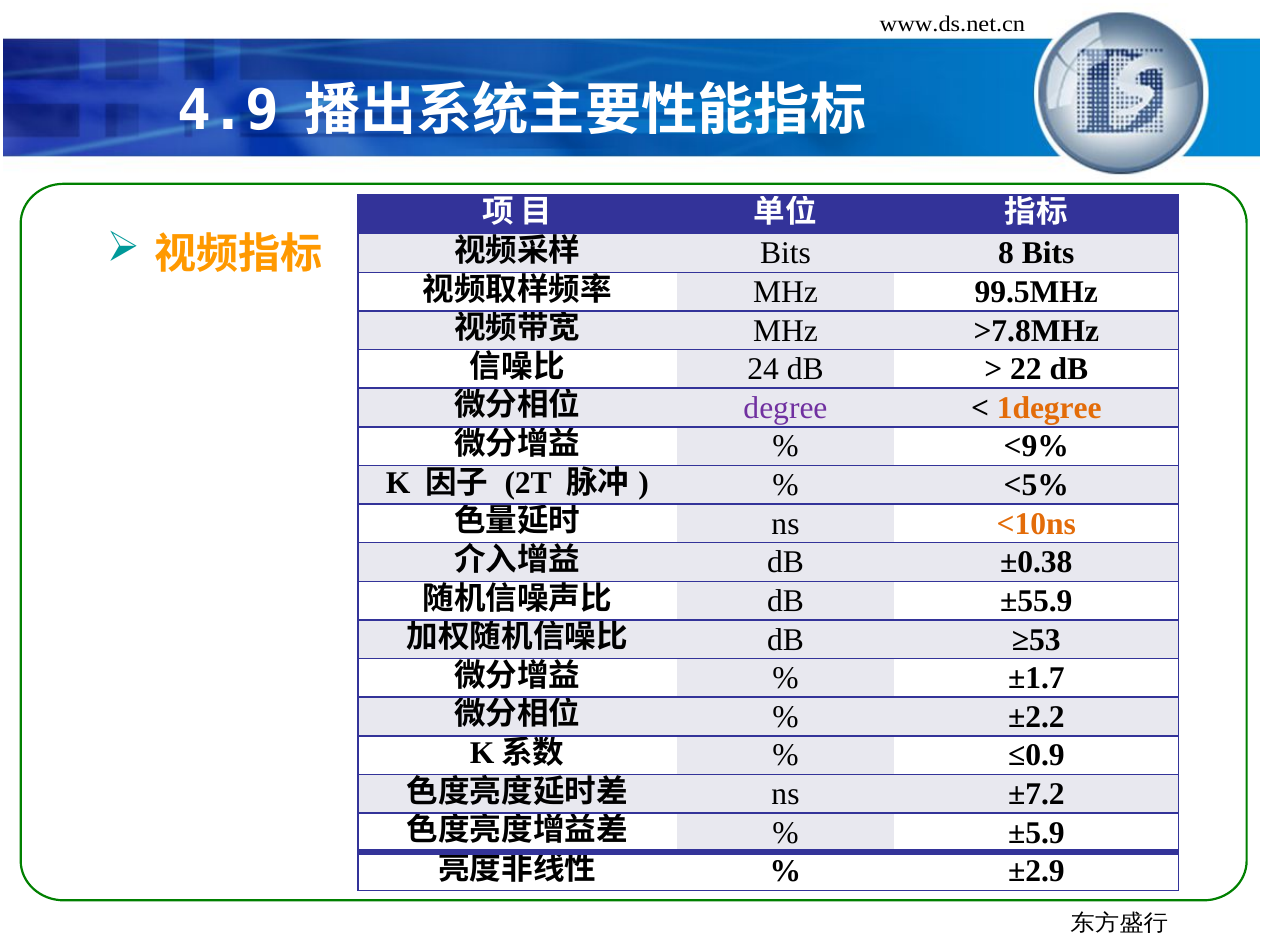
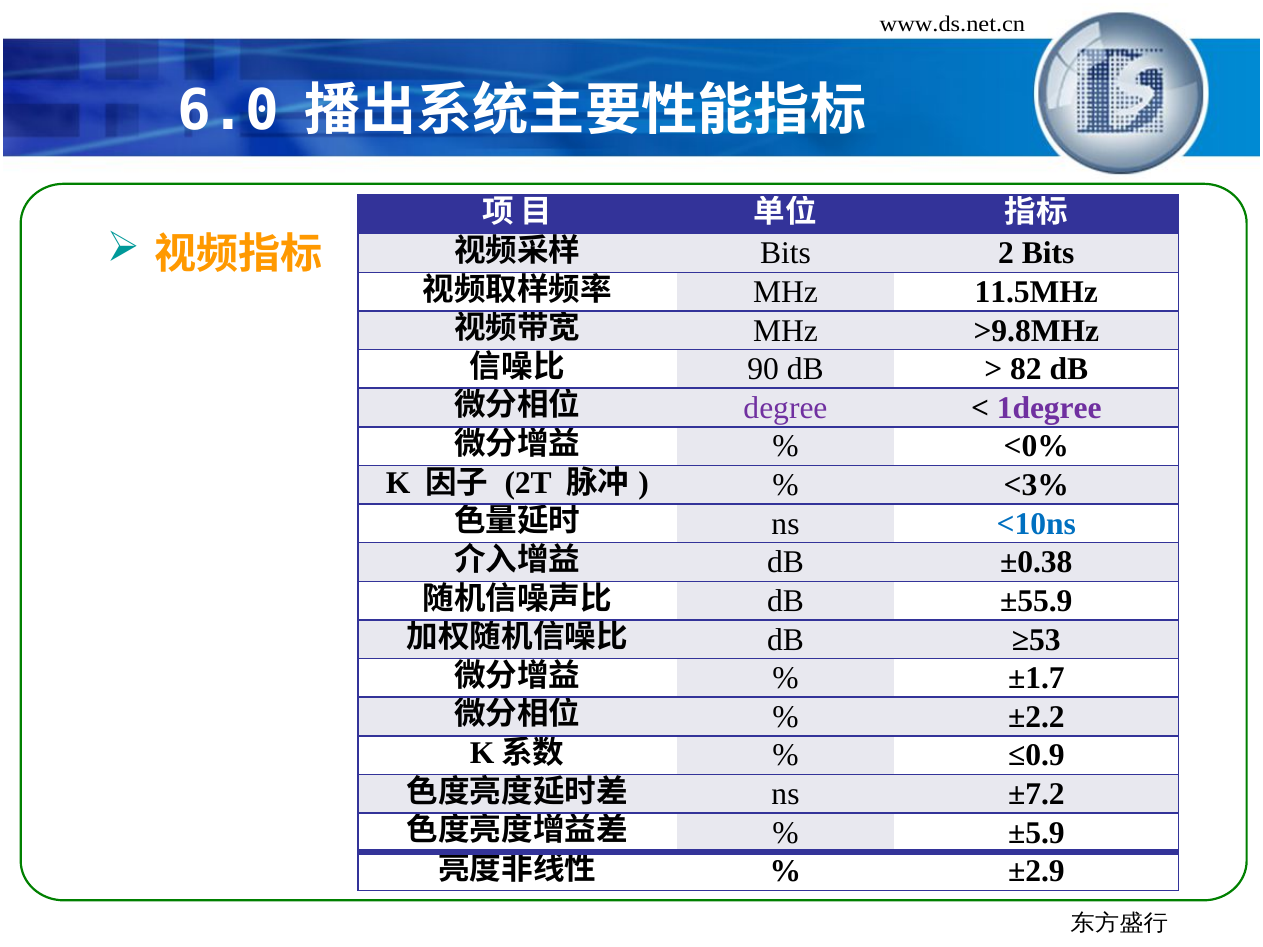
4.9: 4.9 -> 6.0 (229, 111)
8: 8 -> 2 (1006, 253)
99.5MHz: 99.5MHz -> 11.5MHz (1036, 292)
>7.8MHz: >7.8MHz -> >9.8MHz (1036, 331)
24: 24 -> 90 (763, 369)
22: 22 -> 82 (1026, 369)
1degree colour: orange -> purple (1049, 408)
<9%: <9% -> <0% (1036, 447)
<5%: <5% -> <3% (1036, 485)
<10ns colour: orange -> blue (1036, 524)
